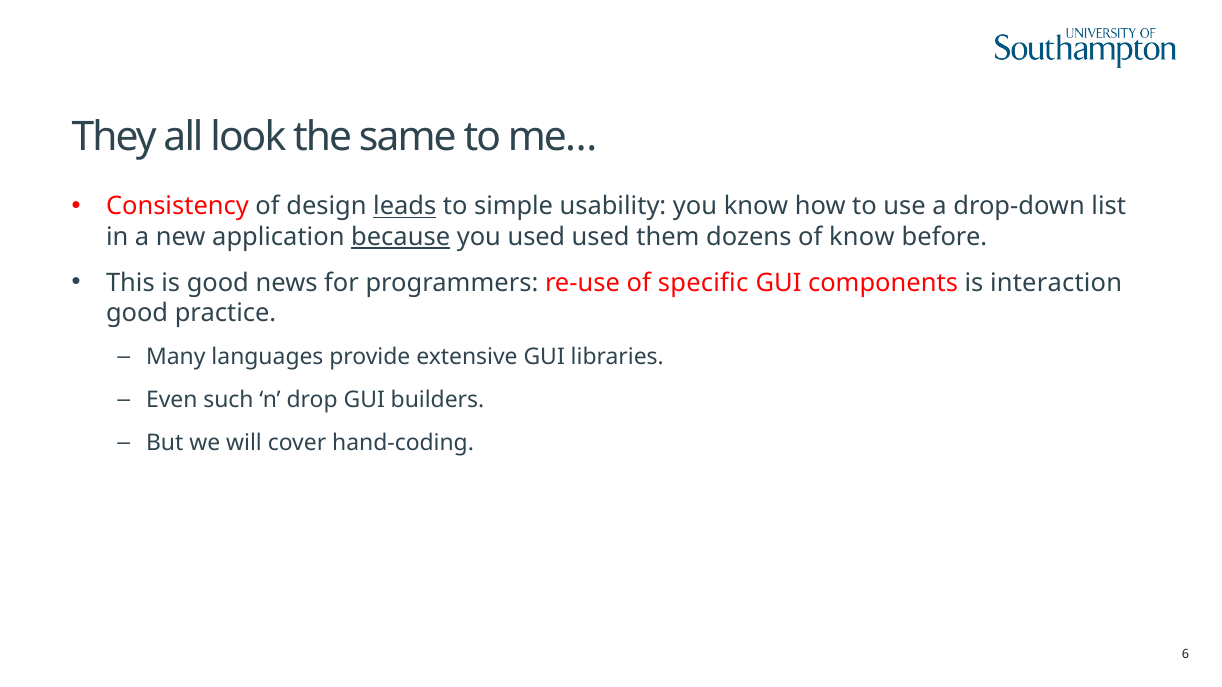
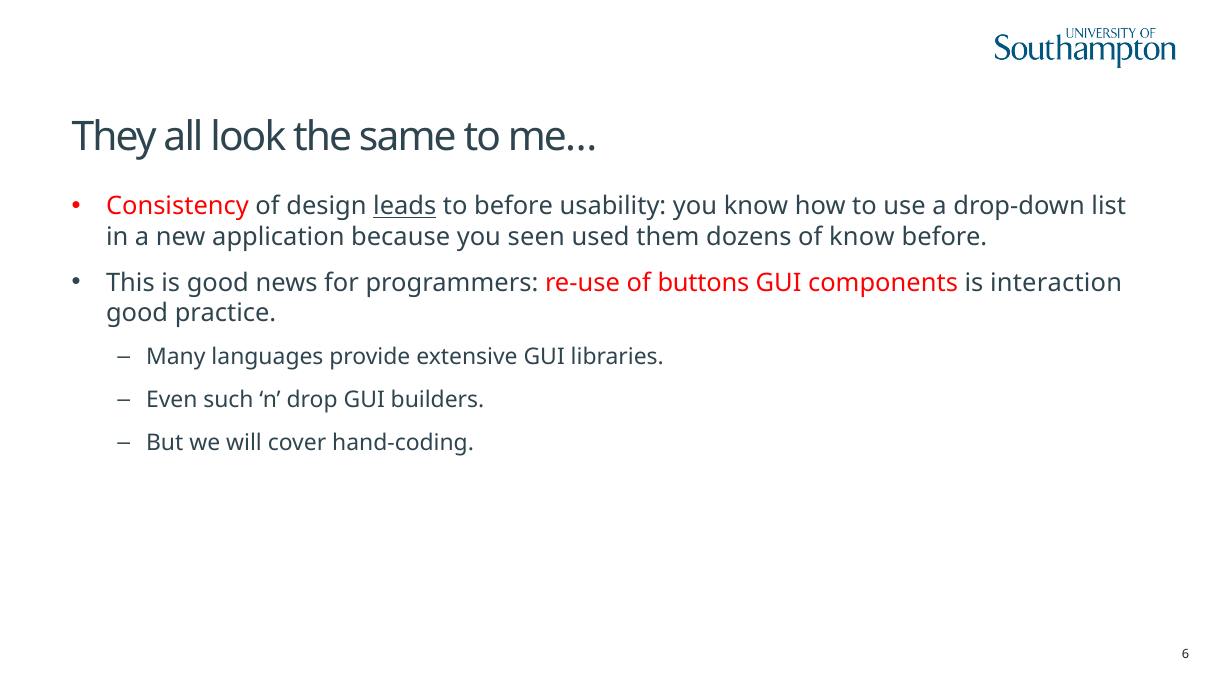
to simple: simple -> before (514, 207)
because underline: present -> none (401, 237)
you used: used -> seen (536, 237)
specific: specific -> buttons (703, 283)
